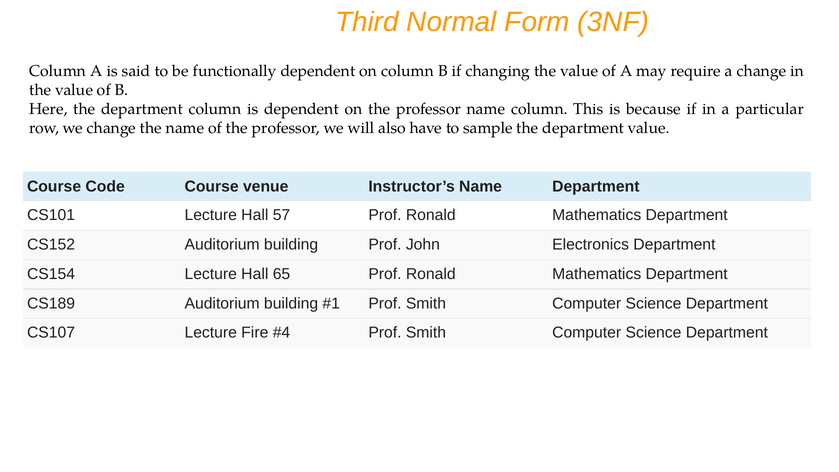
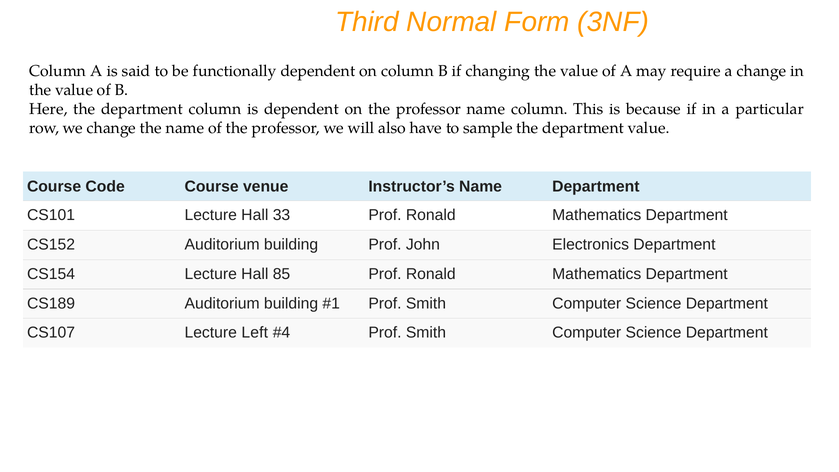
57: 57 -> 33 (282, 215)
65: 65 -> 85 (282, 274)
Fire: Fire -> Left (255, 333)
